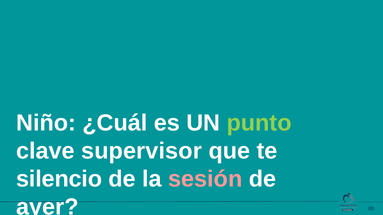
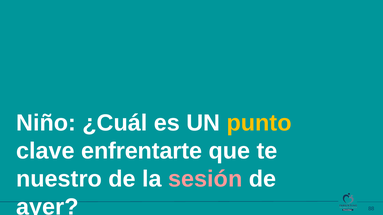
punto colour: light green -> yellow (259, 123)
supervisor: supervisor -> enfrentarte (142, 151)
silencio: silencio -> nuestro (59, 179)
